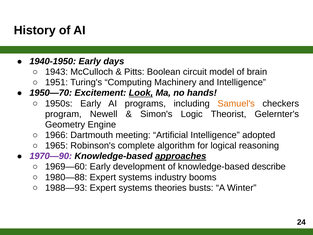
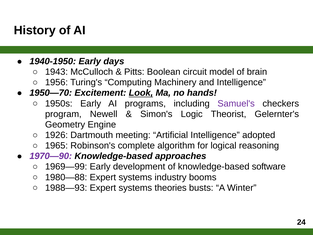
1951: 1951 -> 1956 (57, 82)
Samuel's colour: orange -> purple (236, 103)
1966: 1966 -> 1926 (57, 135)
approaches underline: present -> none (181, 156)
1969—60: 1969—60 -> 1969—99 (66, 167)
describe: describe -> software (269, 167)
